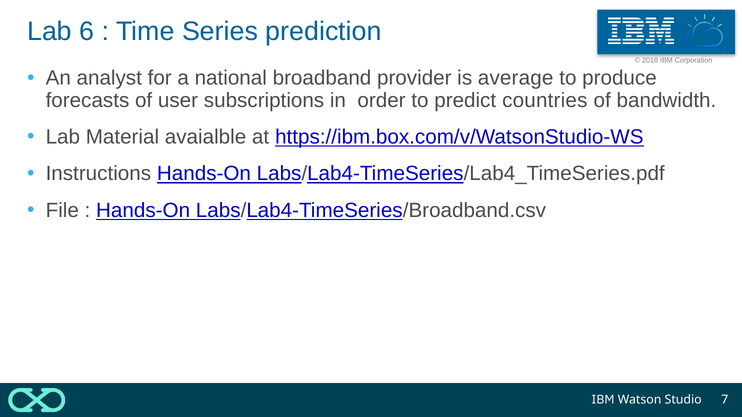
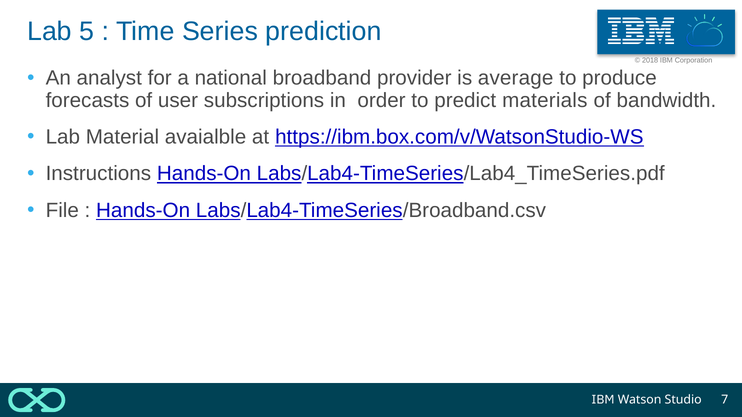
6: 6 -> 5 (87, 32)
countries: countries -> materials (545, 100)
